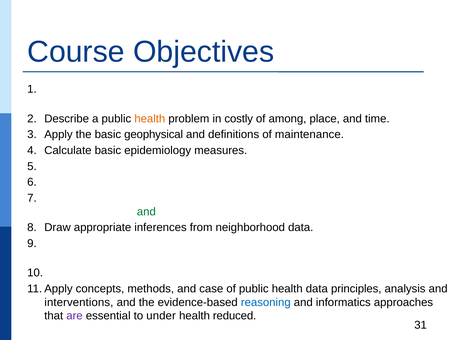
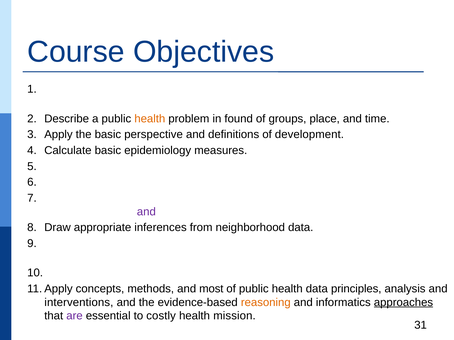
costly: costly -> found (239, 119)
among: among -> groups (287, 119)
geophysical: geophysical -> perspective (154, 135)
maintenance: maintenance -> development (309, 135)
and colour: green -> purple (146, 212)
case: case -> most (211, 289)
reasoning colour: blue -> orange (266, 303)
approaches underline: none -> present (403, 303)
under: under -> costly (161, 316)
reduced: reduced -> mission (234, 316)
